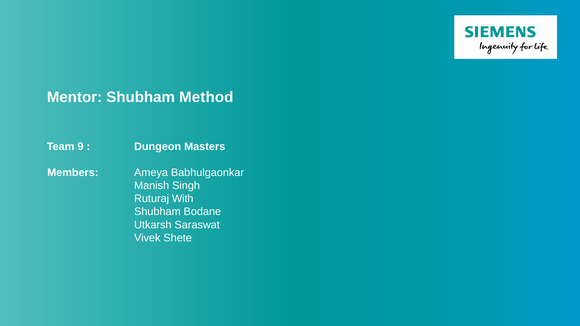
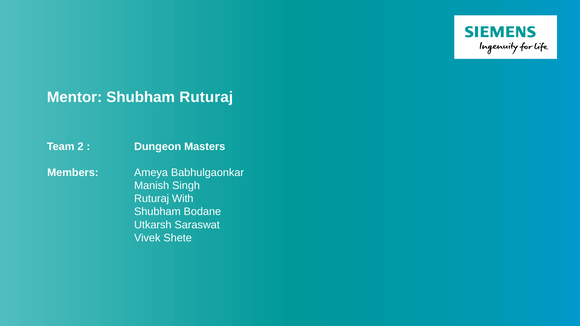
Shubham Method: Method -> Ruturaj (206, 97)
9: 9 -> 2 (80, 147)
